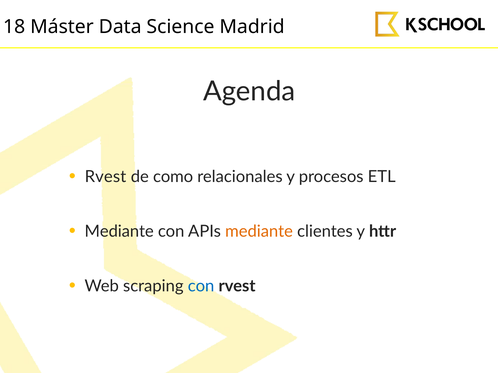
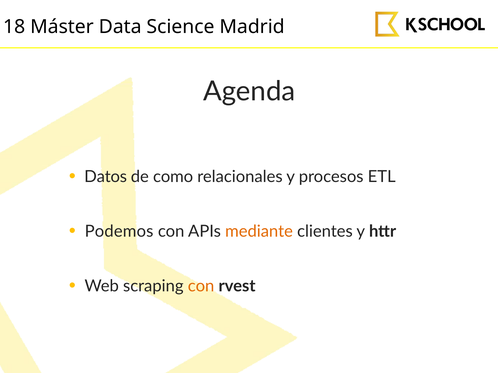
Rvest: Rvest -> Datos (106, 177)
Mediante: Mediante -> Podemos (119, 232)
con colour: blue -> orange (201, 286)
